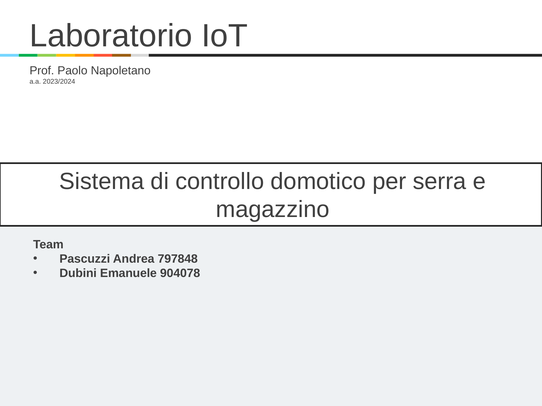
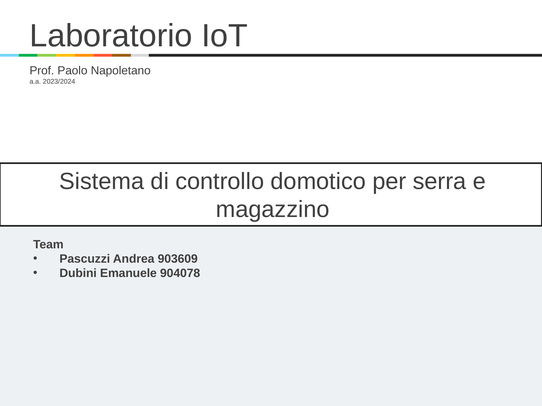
797848: 797848 -> 903609 (178, 259)
